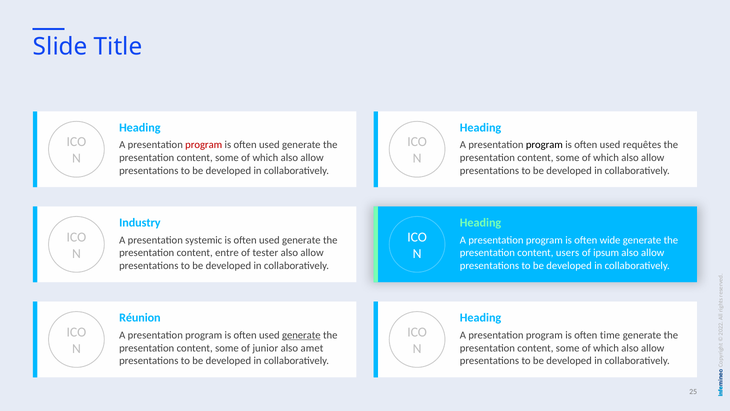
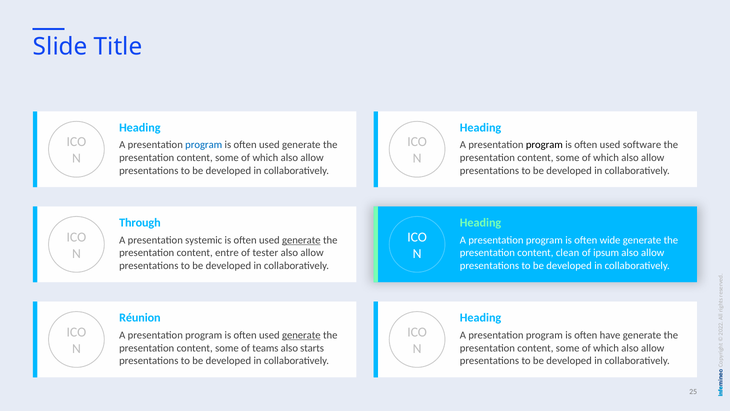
program colour: red -> blue (204, 145)
requêtes: requêtes -> software (642, 145)
Industry: Industry -> Through (140, 223)
generate underline: none -> present (301, 240)
users: users -> clean (568, 253)
time: time -> have (610, 335)
junior: junior -> teams (265, 348)
amet: amet -> starts (312, 348)
